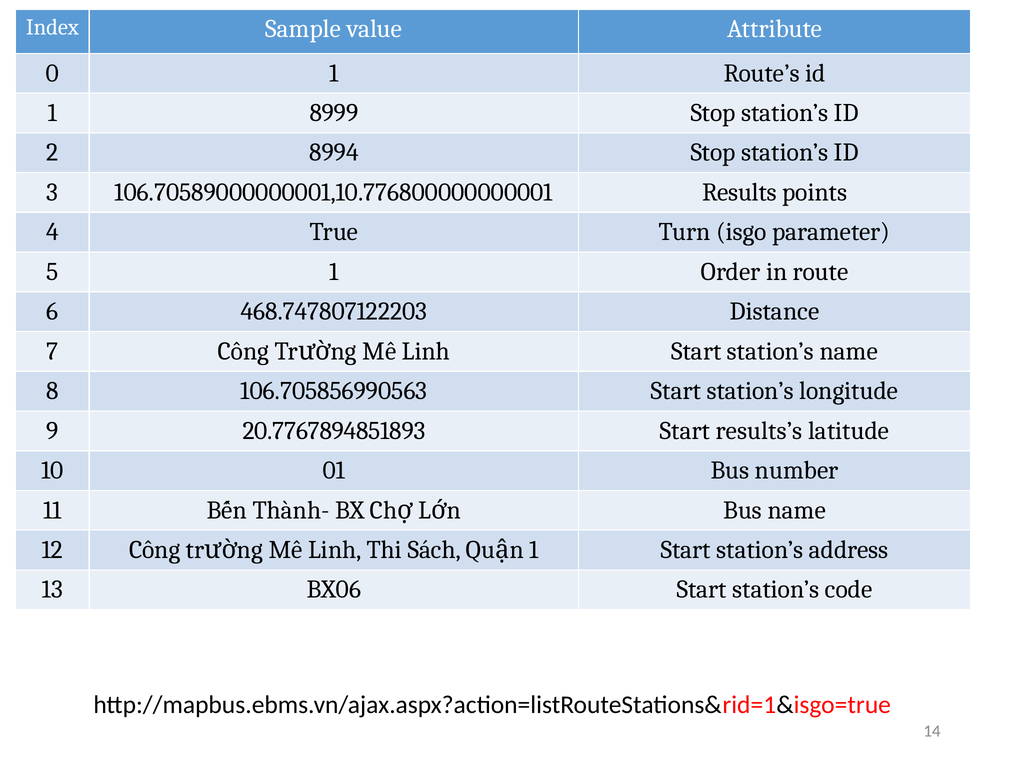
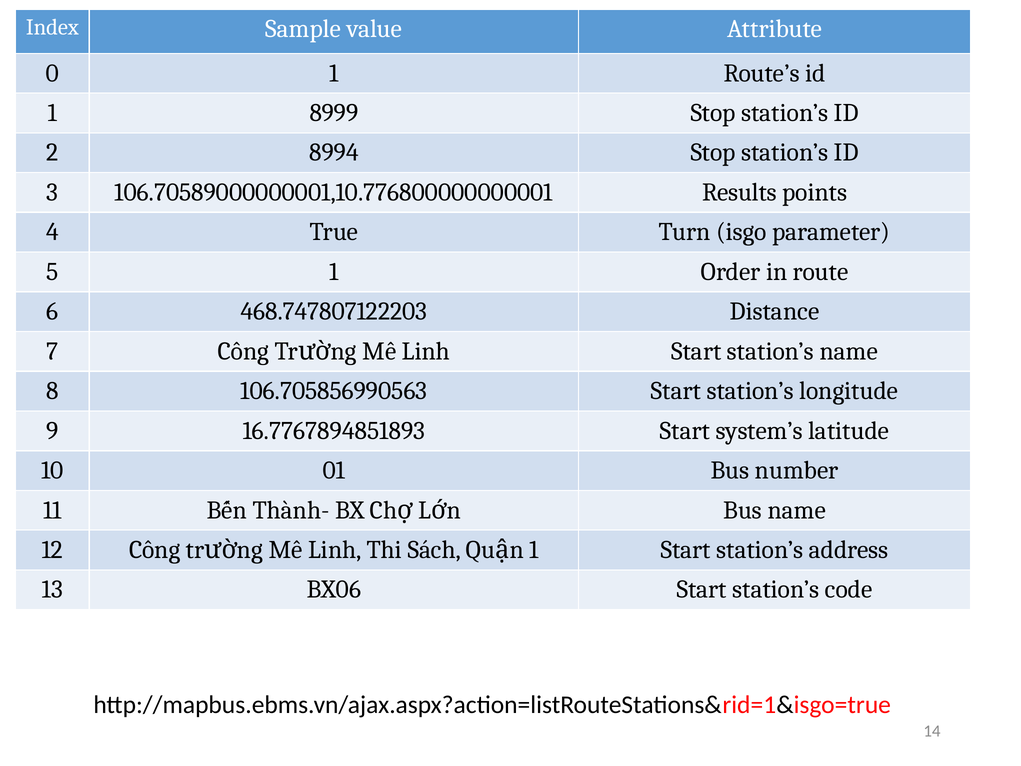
20.7767894851893: 20.7767894851893 -> 16.7767894851893 (334, 430)
results’s: results’s -> system’s (759, 430)
